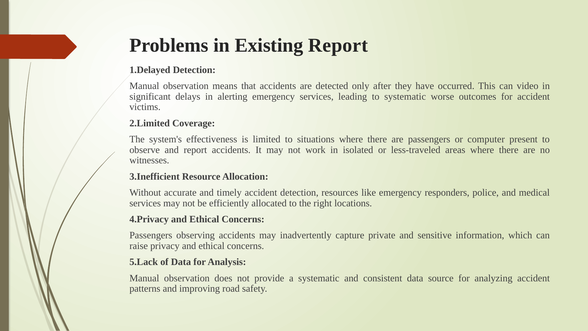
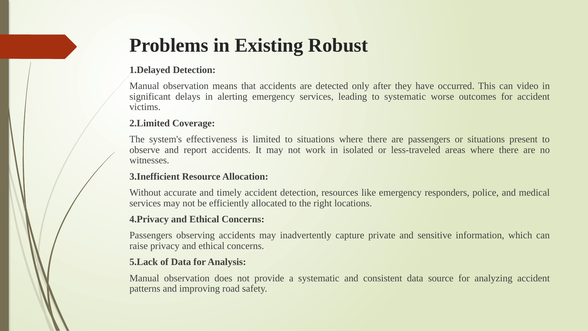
Existing Report: Report -> Robust (338, 45)
or computer: computer -> situations (486, 139)
